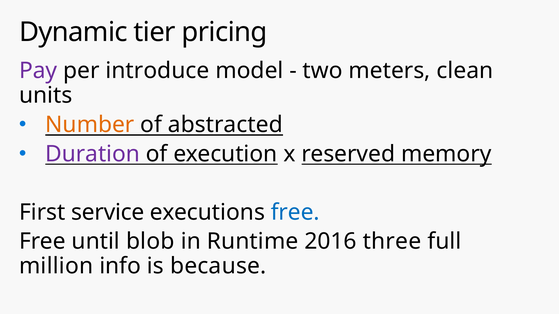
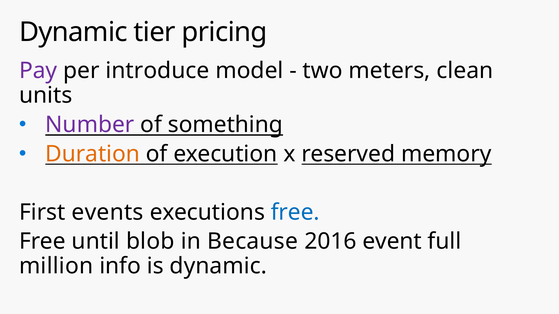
Number colour: orange -> purple (90, 125)
abstracted: abstracted -> something (225, 125)
Duration colour: purple -> orange (93, 154)
service: service -> events (108, 212)
Runtime: Runtime -> Because (253, 242)
three: three -> event (392, 242)
is because: because -> dynamic (218, 266)
